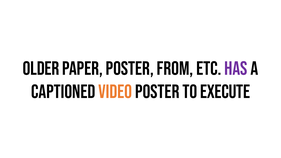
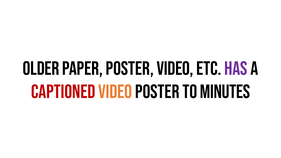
poster from: from -> video (175, 69)
captioned colour: black -> red (63, 92)
execute: execute -> minutes (225, 92)
